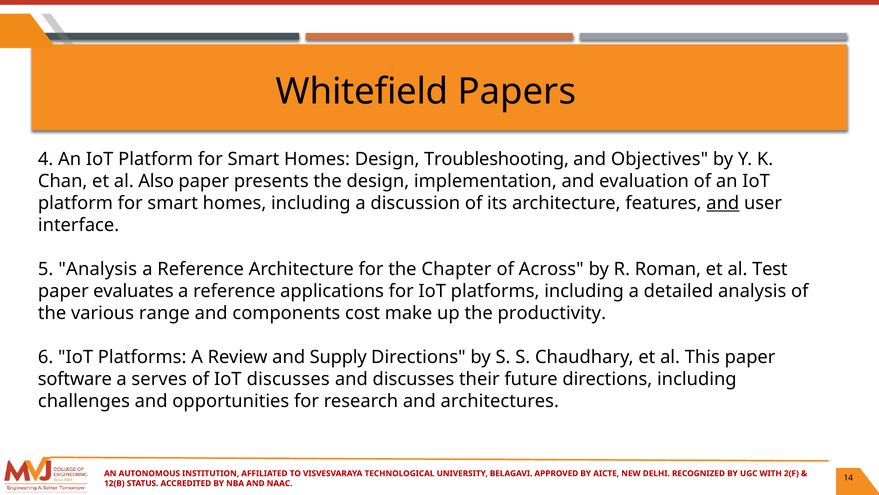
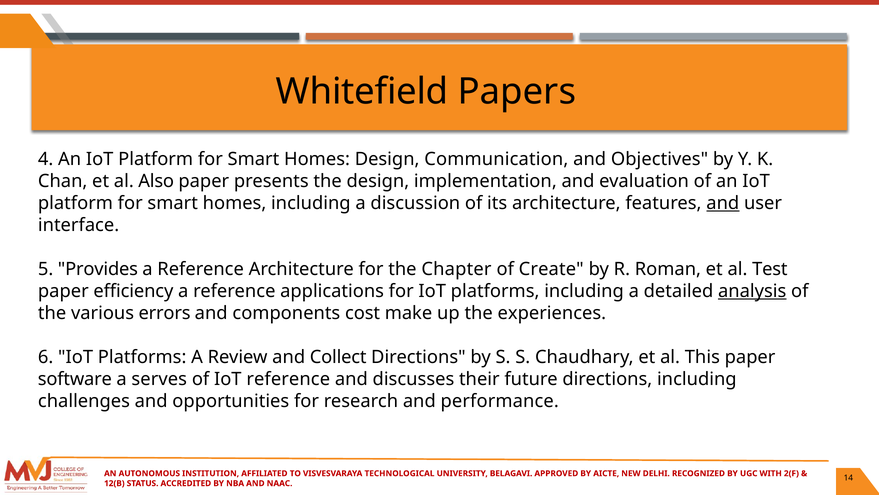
Troubleshooting: Troubleshooting -> Communication (496, 159)
5 Analysis: Analysis -> Provides (98, 269)
Across: Across -> Create (551, 269)
evaluates: evaluates -> efficiency (133, 291)
analysis underline: none -> present (752, 291)
range: range -> errors (165, 313)
productivity: productivity -> experiences (552, 313)
Supply: Supply -> Collect (338, 357)
IoT discusses: discusses -> reference (288, 379)
architectures: architectures -> performance (500, 401)
